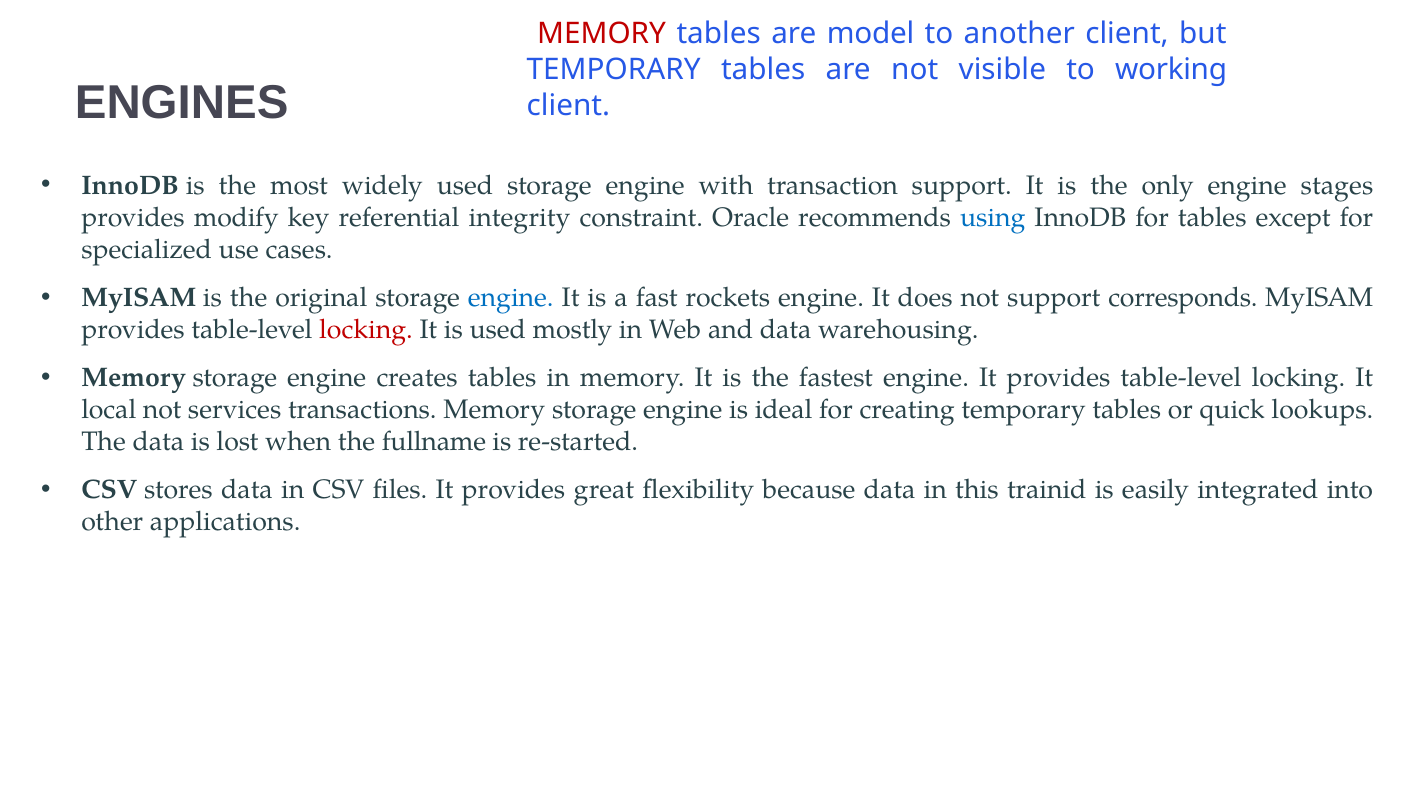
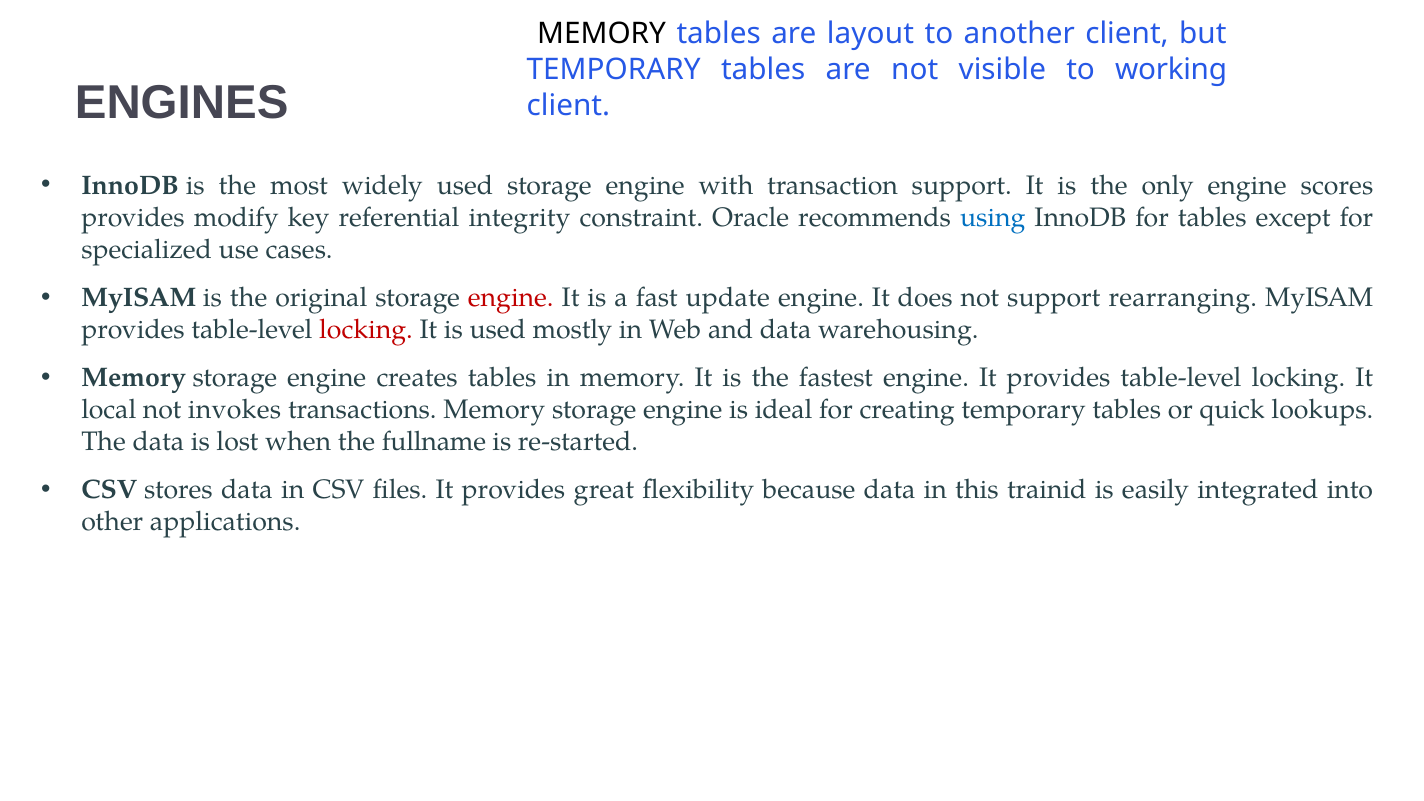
MEMORY colour: red -> black (602, 34)
model: model -> layout (870, 34)
stages: stages -> scores (1337, 186)
engine colour: blue -> red (511, 298)
rockets: rockets -> update (728, 298)
corresponds: corresponds -> rearranging (1183, 298)
services: services -> invokes (235, 410)
